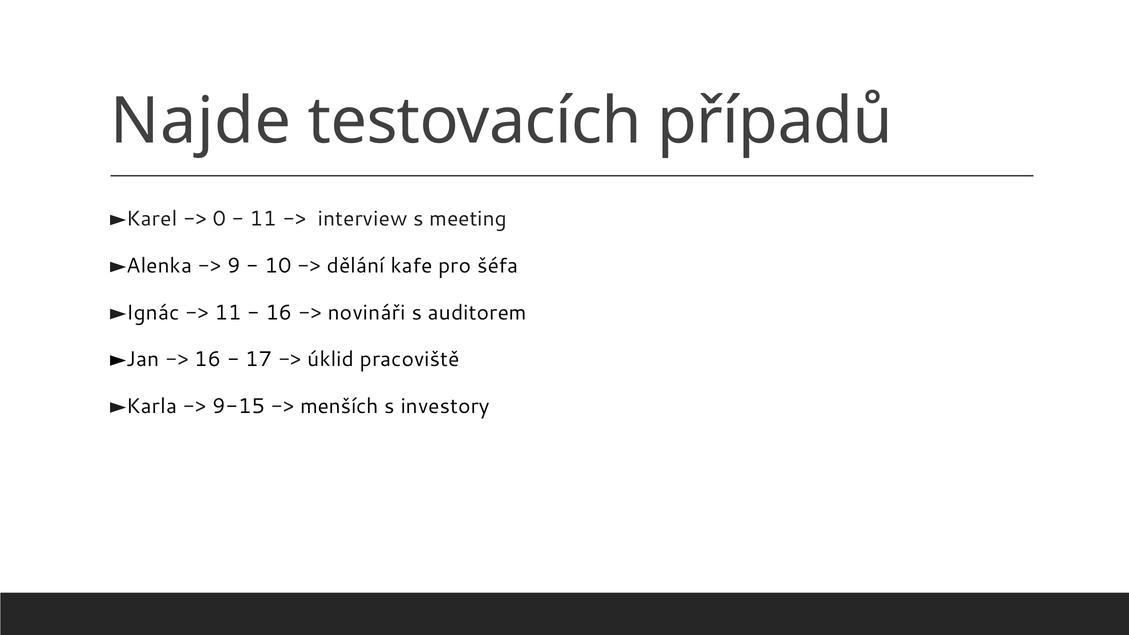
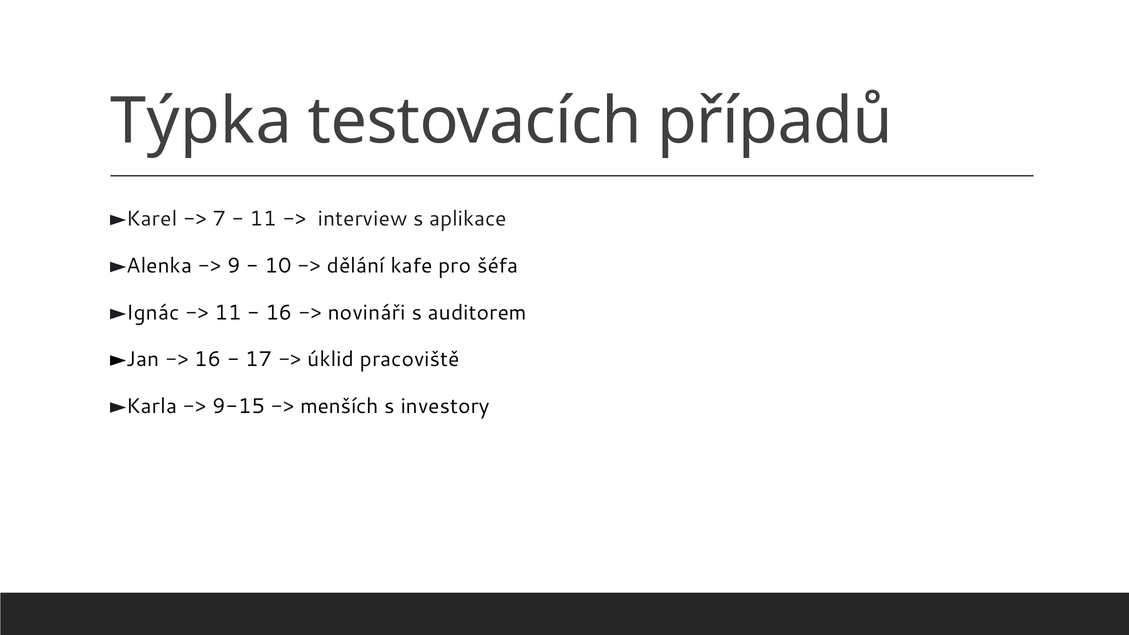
Najde: Najde -> Týpka (201, 121)
0: 0 -> 7 (219, 219)
meeting: meeting -> aplikace (468, 219)
